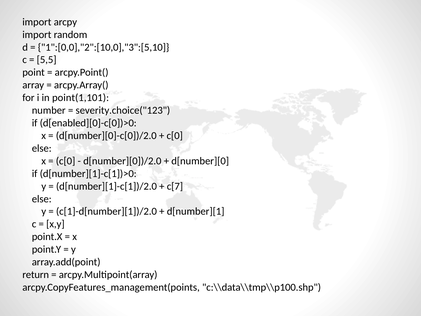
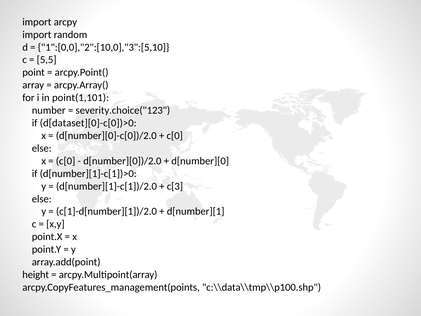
d[enabled][0]-c[0])>0: d[enabled][0]-c[0])>0 -> d[dataset][0]-c[0])>0 (88, 123)
c[7: c[7 -> c[3 (175, 186)
return: return -> height (36, 275)
